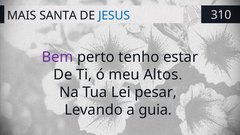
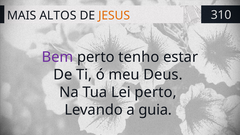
SANTA: SANTA -> ALTOS (58, 16)
JESUS colour: blue -> orange (114, 16)
Altos: Altos -> Deus (163, 75)
Lei pesar: pesar -> perto (156, 92)
